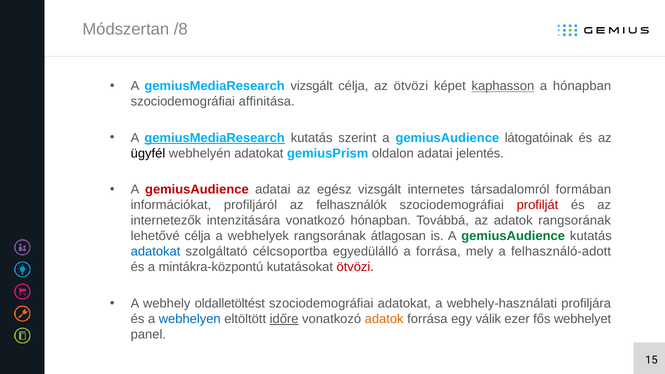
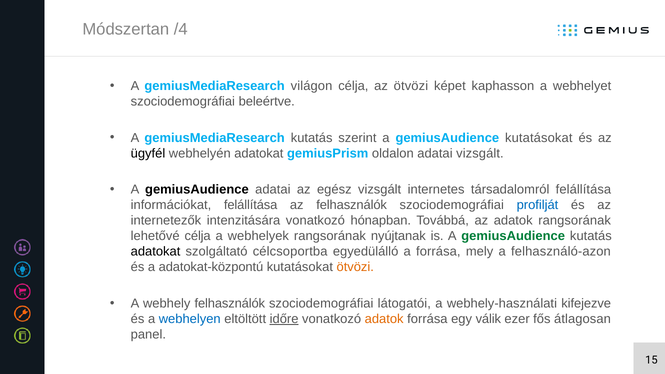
/8: /8 -> /4 (181, 29)
gemiusMediaResearch vizsgált: vizsgált -> világon (312, 86)
kaphasson underline: present -> none (503, 86)
a hónapban: hónapban -> webhelyet (582, 86)
affinitása: affinitása -> beleértve (267, 102)
gemiusMediaResearch underline: present -> none (215, 138)
gemiusAudience látogatóinak: látogatóinak -> kutatásokat (539, 138)
adatai jelentés: jelentés -> vizsgált (480, 153)
gemiusAudience colour: red -> black (197, 190)
társadalomról formában: formában -> felállítása (583, 190)
információkat profiljáról: profiljáról -> felállítása (251, 205)
profilját colour: red -> blue (537, 205)
átlagosan: átlagosan -> nyújtanak (398, 236)
adatokat colour: blue -> black (156, 252)
felhasználó-adott: felhasználó-adott -> felhasználó-azon (561, 252)
mintákra-központú: mintákra-központú -> adatokat-központú (211, 267)
ötvözi colour: red -> orange (355, 267)
webhely oldalletöltést: oldalletöltést -> felhasználók (230, 303)
szociodemográfiai adatokat: adatokat -> látogatói (404, 303)
profiljára: profiljára -> kifejezve (586, 303)
webhelyet: webhelyet -> átlagosan (582, 319)
